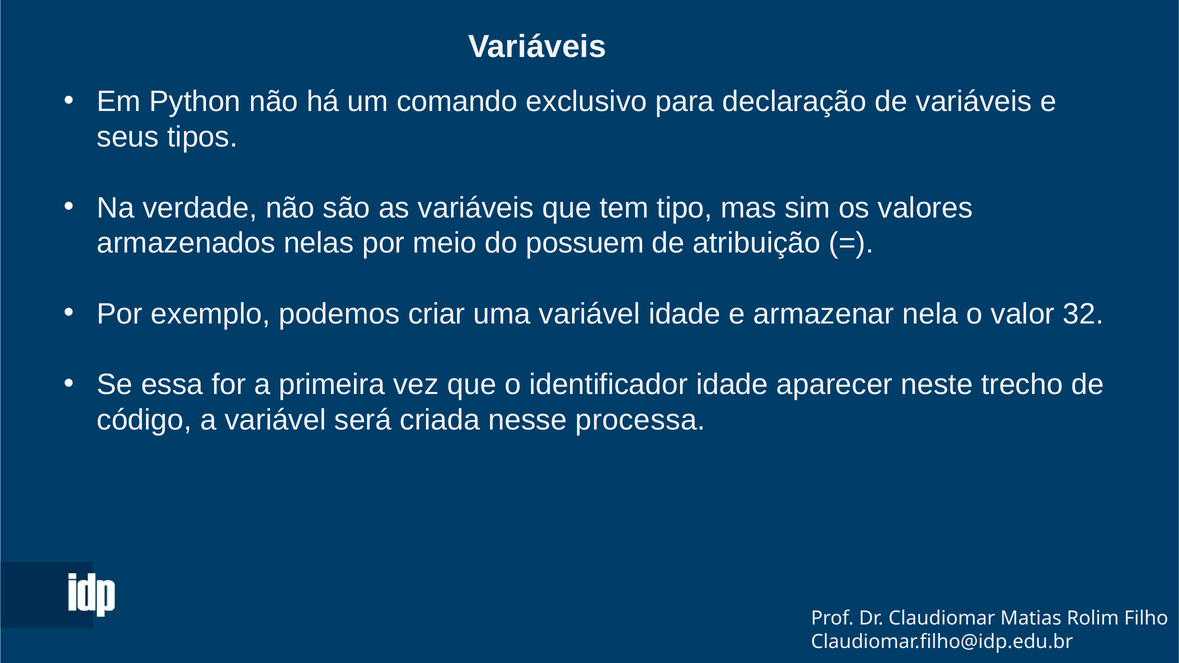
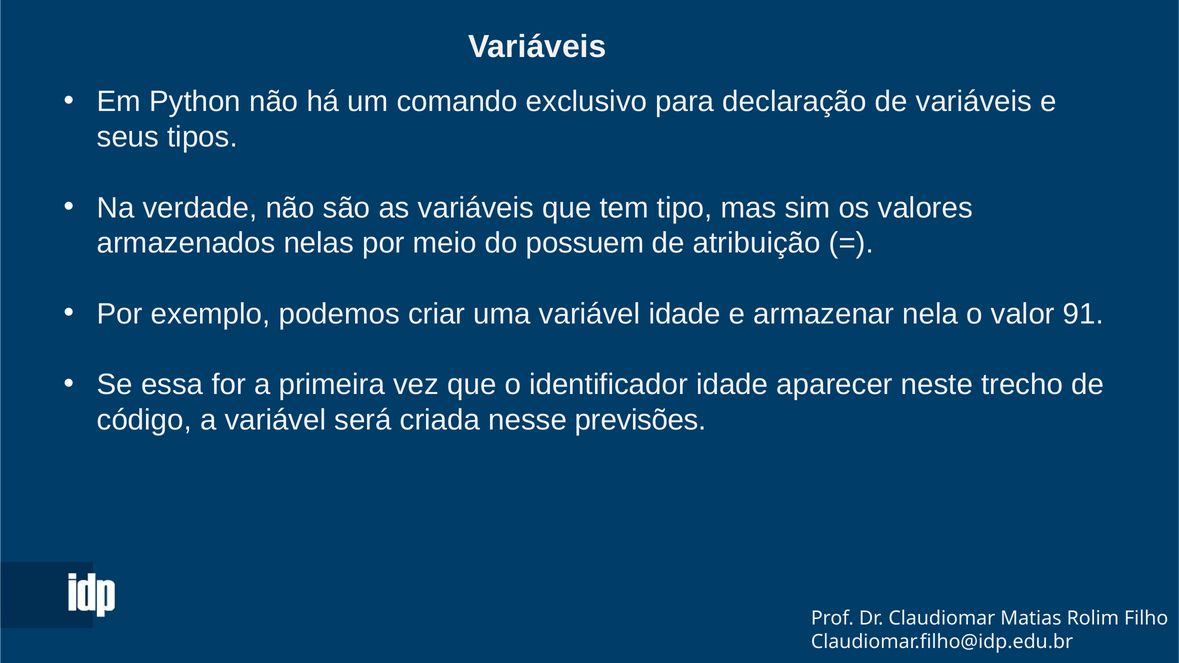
32: 32 -> 91 (1083, 314)
processa: processa -> previsões (641, 420)
